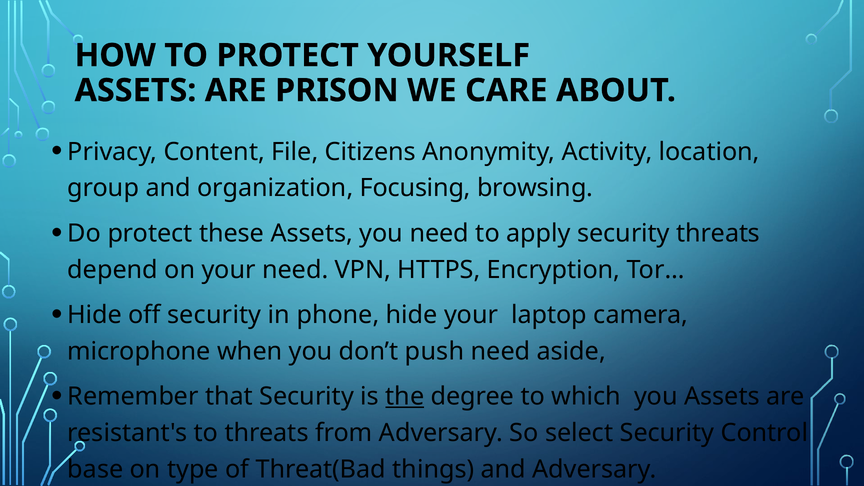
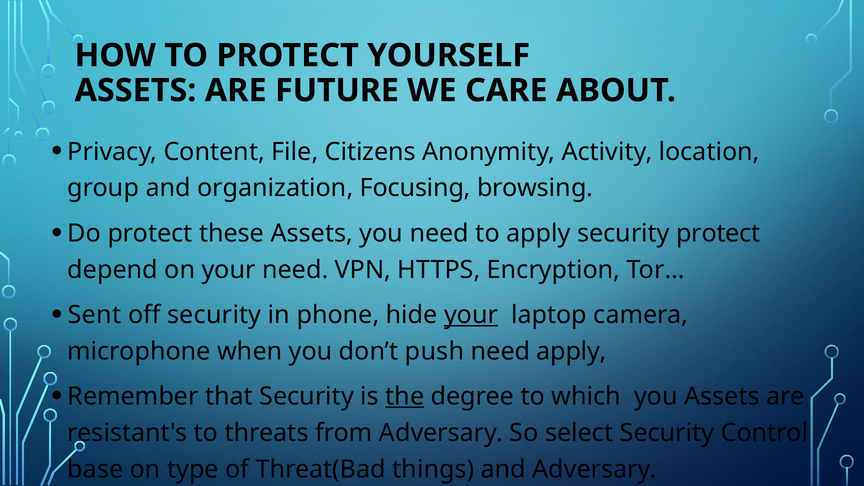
PRISON: PRISON -> FUTURE (337, 90)
security threats: threats -> protect (718, 233)
Hide: Hide -> Sent (94, 315)
your underline: none -> present (471, 315)
need aside: aside -> apply (571, 351)
